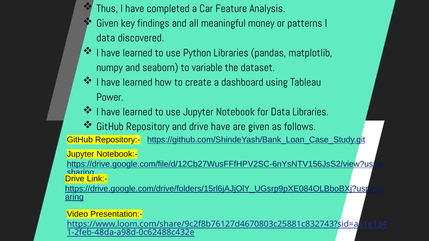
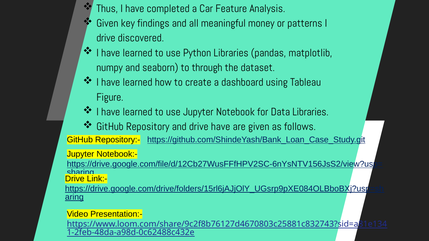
data: data -> drive (106, 38)
variable: variable -> through (207, 68)
Power: Power -> Figure (110, 97)
